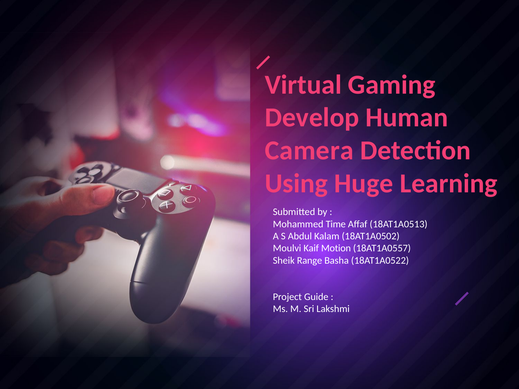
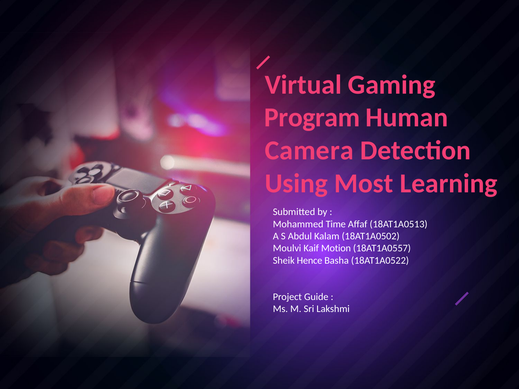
Develop: Develop -> Program (312, 118)
Huge: Huge -> Most (364, 183)
Range: Range -> Hence (310, 261)
